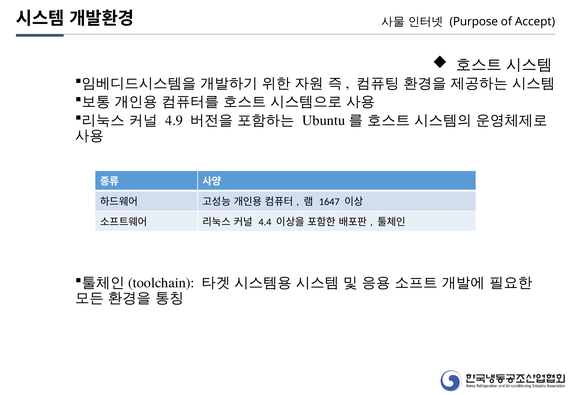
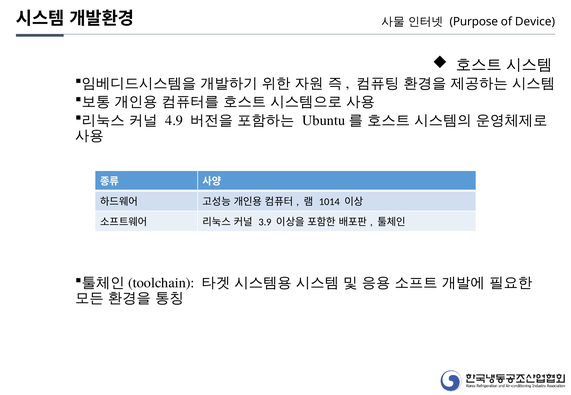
Accept: Accept -> Device (535, 22)
1647: 1647 -> 1014 (329, 202)
4.4: 4.4 -> 3.9 (265, 222)
